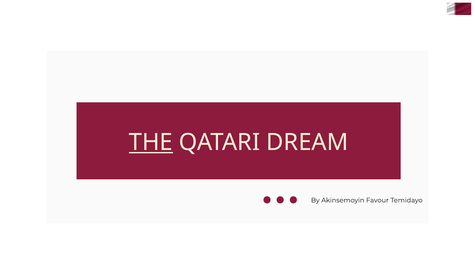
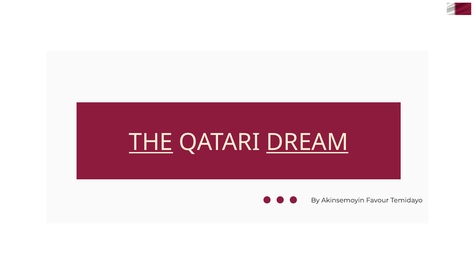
DREAM underline: none -> present (307, 142)
